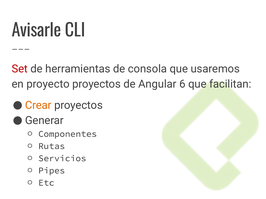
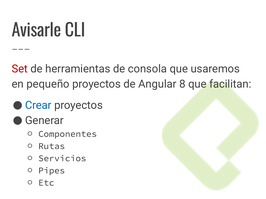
proyecto: proyecto -> pequeño (48, 84)
6: 6 -> 8 (182, 84)
Crear colour: orange -> blue (38, 106)
